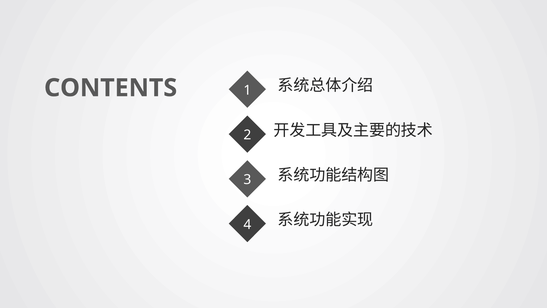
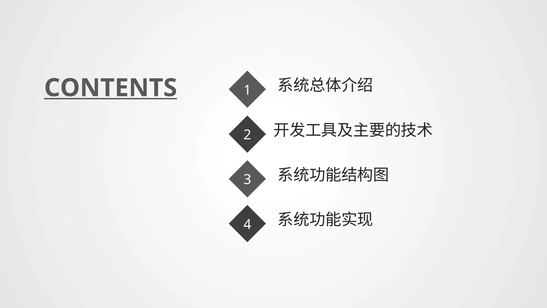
CONTENTS underline: none -> present (111, 88)
